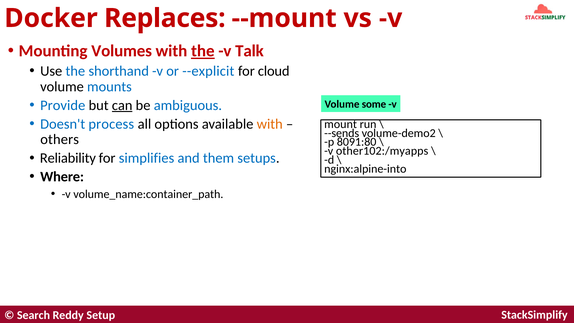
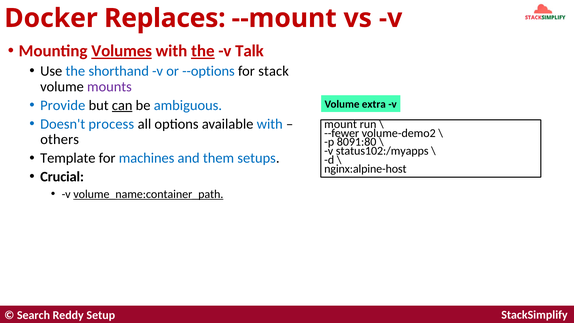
Volumes underline: none -> present (122, 51)
--explicit: --explicit -> --options (208, 71)
cloud: cloud -> stack (274, 71)
mounts colour: blue -> purple (109, 87)
some: some -> extra (374, 104)
with colour: orange -> blue (270, 124)
--sends: --sends -> --fewer (342, 133)
other102:/myapps: other102:/myapps -> status102:/myapps (382, 151)
Reliability: Reliability -> Template (68, 158)
simplifies: simplifies -> machines (147, 158)
nginx:alpine-into: nginx:alpine-into -> nginx:alpine-host (365, 169)
Where: Where -> Crucial (62, 177)
volume_name:container_path underline: none -> present (148, 194)
